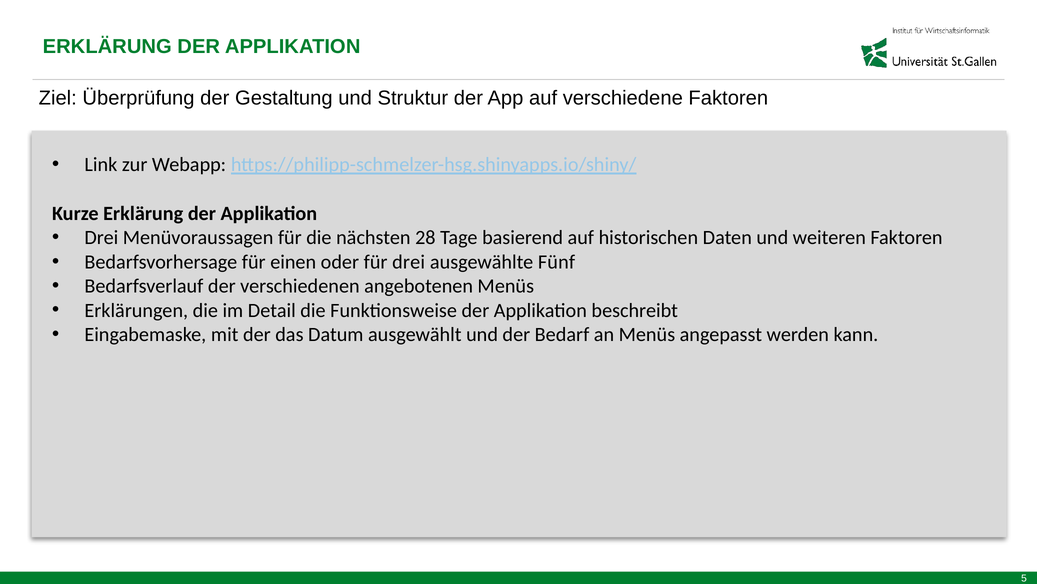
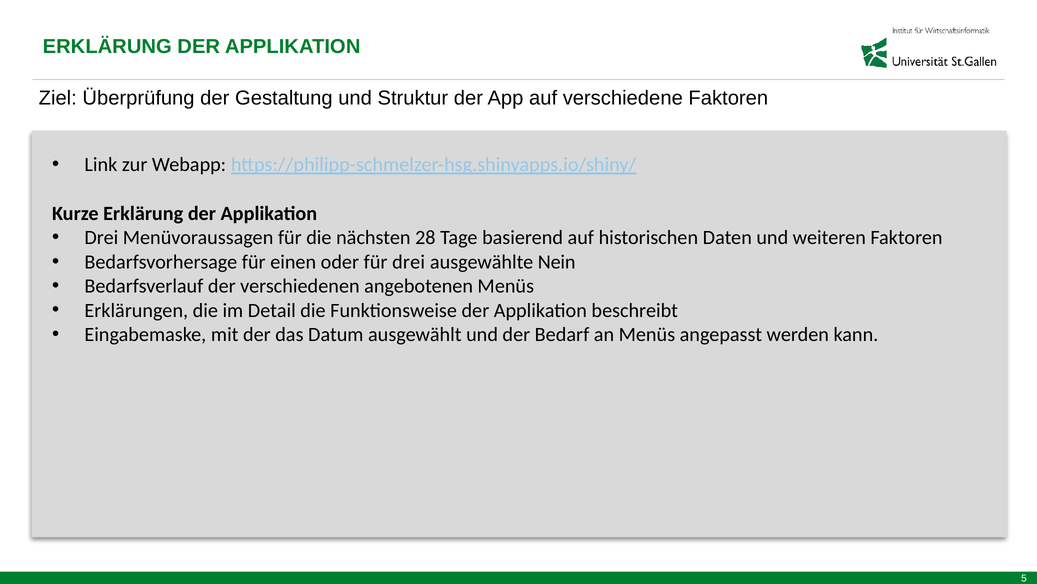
Fünf: Fünf -> Nein (557, 262)
